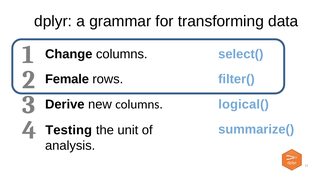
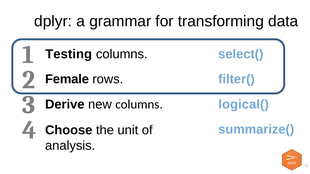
Change: Change -> Testing (69, 54)
Testing: Testing -> Choose (69, 130)
